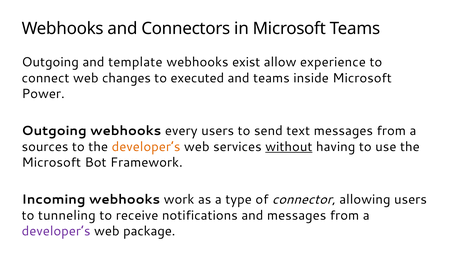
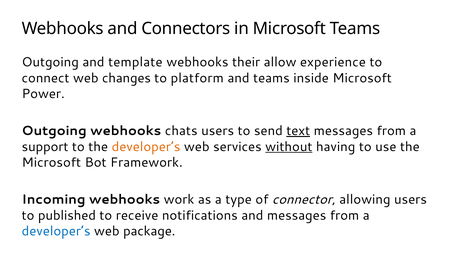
exist: exist -> their (246, 62)
executed: executed -> platform (197, 78)
every: every -> chats (181, 130)
text underline: none -> present (298, 130)
sources: sources -> support (45, 146)
tunneling: tunneling -> published (67, 215)
developer’s colour: purple -> blue (56, 230)
